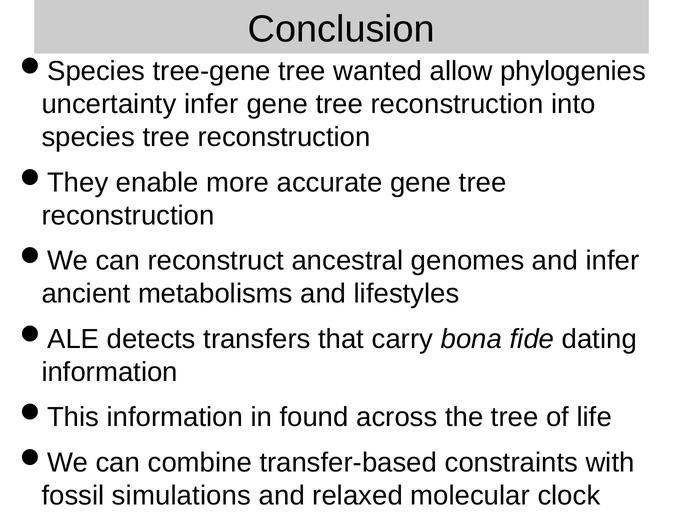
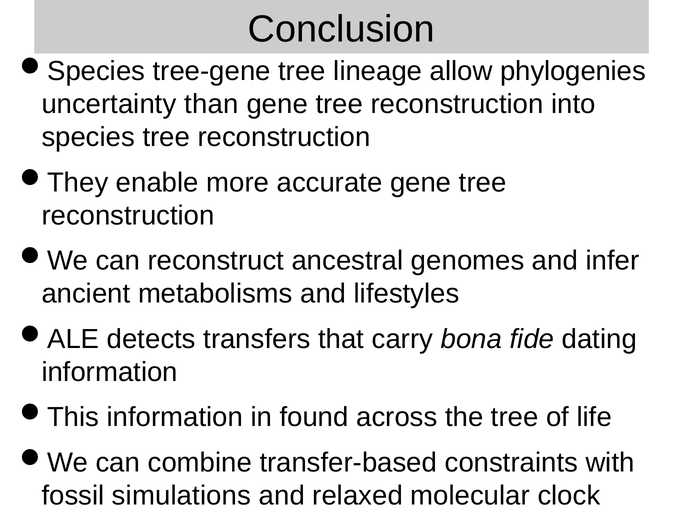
wanted: wanted -> lineage (378, 71)
uncertainty infer: infer -> than (211, 104)
